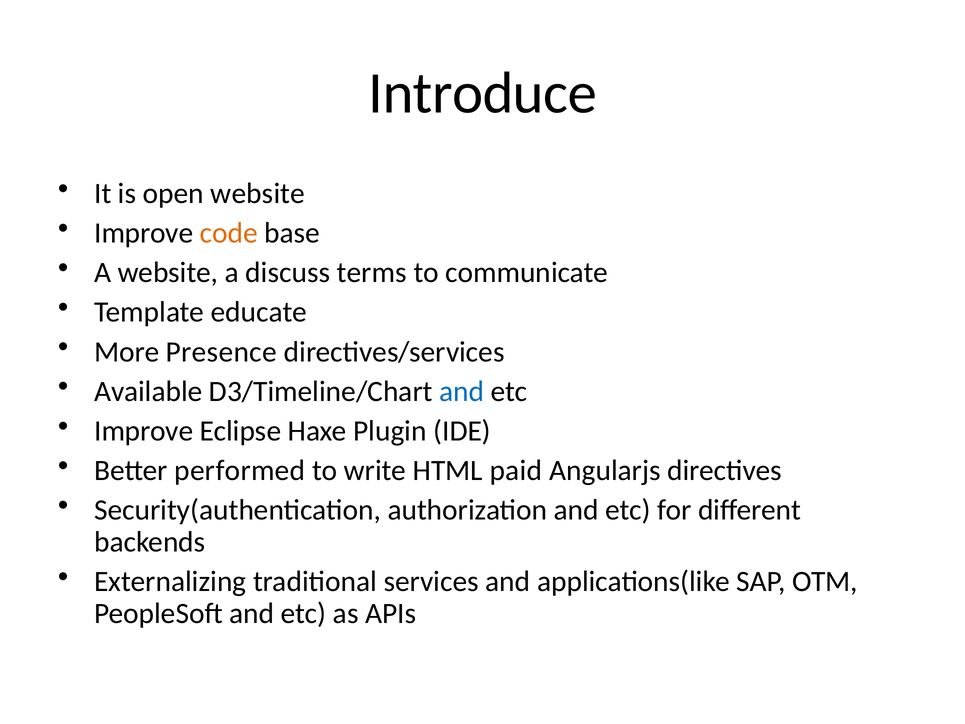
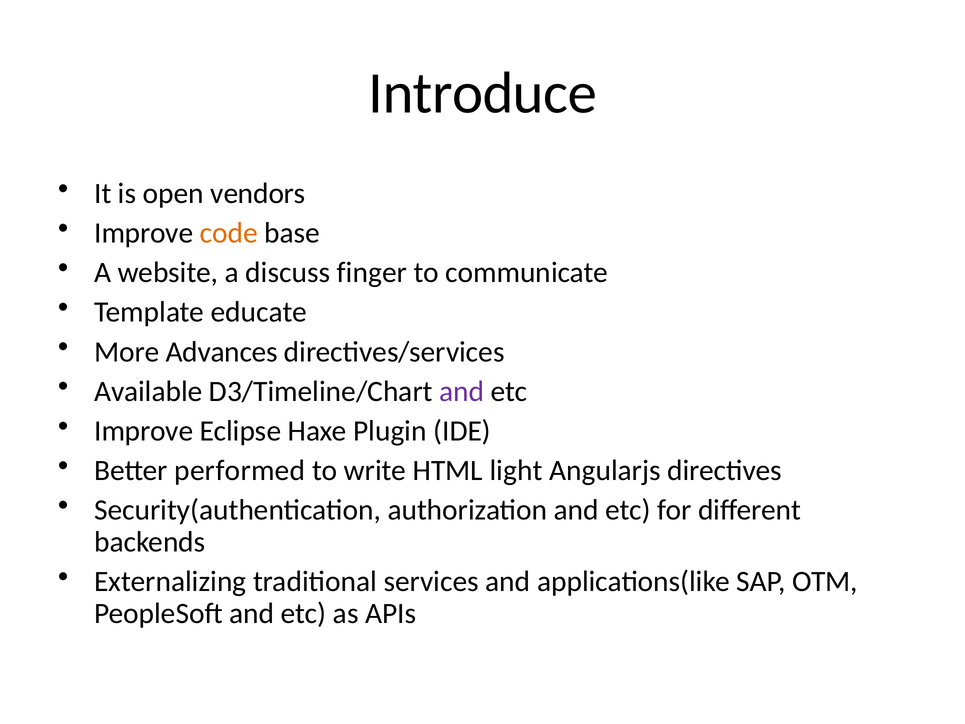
open website: website -> vendors (258, 193)
terms: terms -> finger (372, 273)
Presence: Presence -> Advances (222, 352)
and colour: blue -> purple (462, 391)
paid: paid -> light (516, 470)
